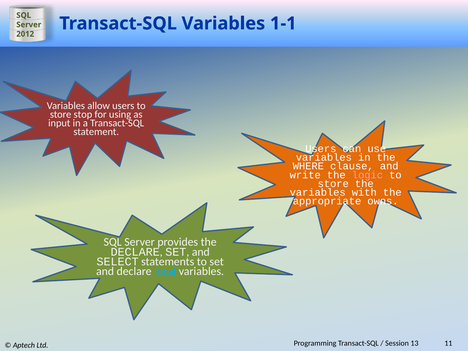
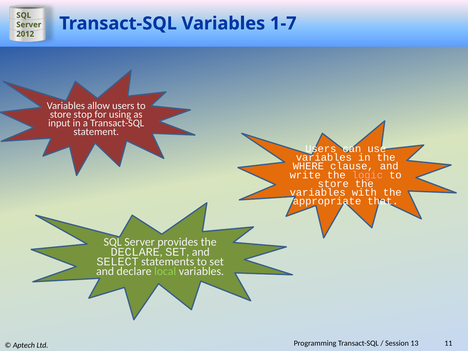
1-1: 1-1 -> 1-7 (283, 23)
owns: owns -> that (383, 201)
local colour: light blue -> light green (165, 271)
